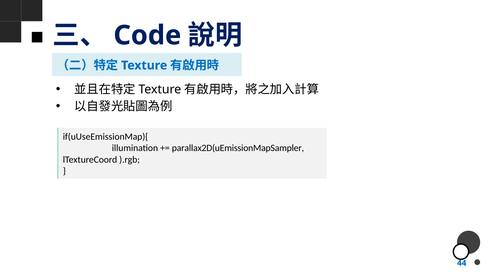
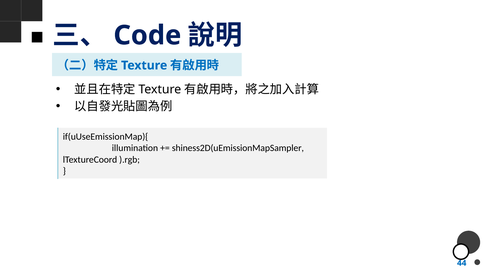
parallax2D(uEmissionMapSampler: parallax2D(uEmissionMapSampler -> shiness2D(uEmissionMapSampler (238, 148)
